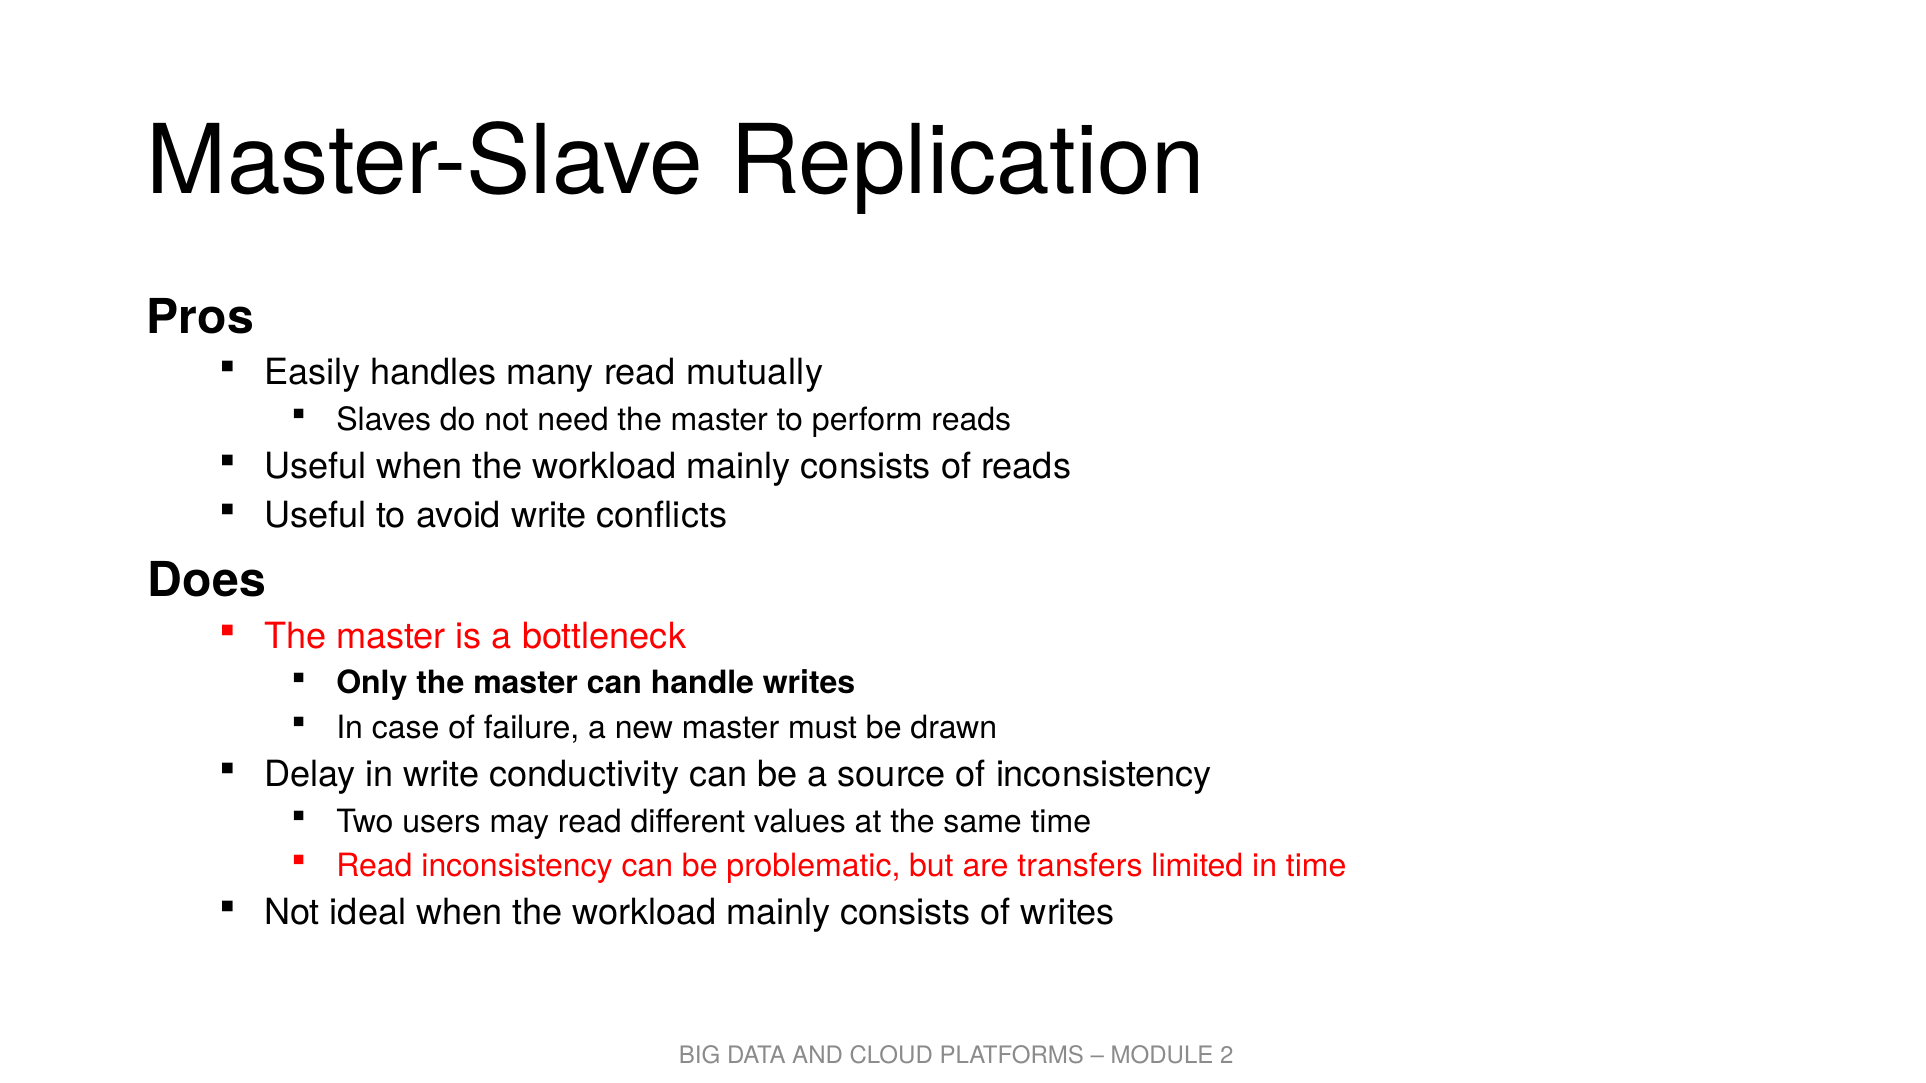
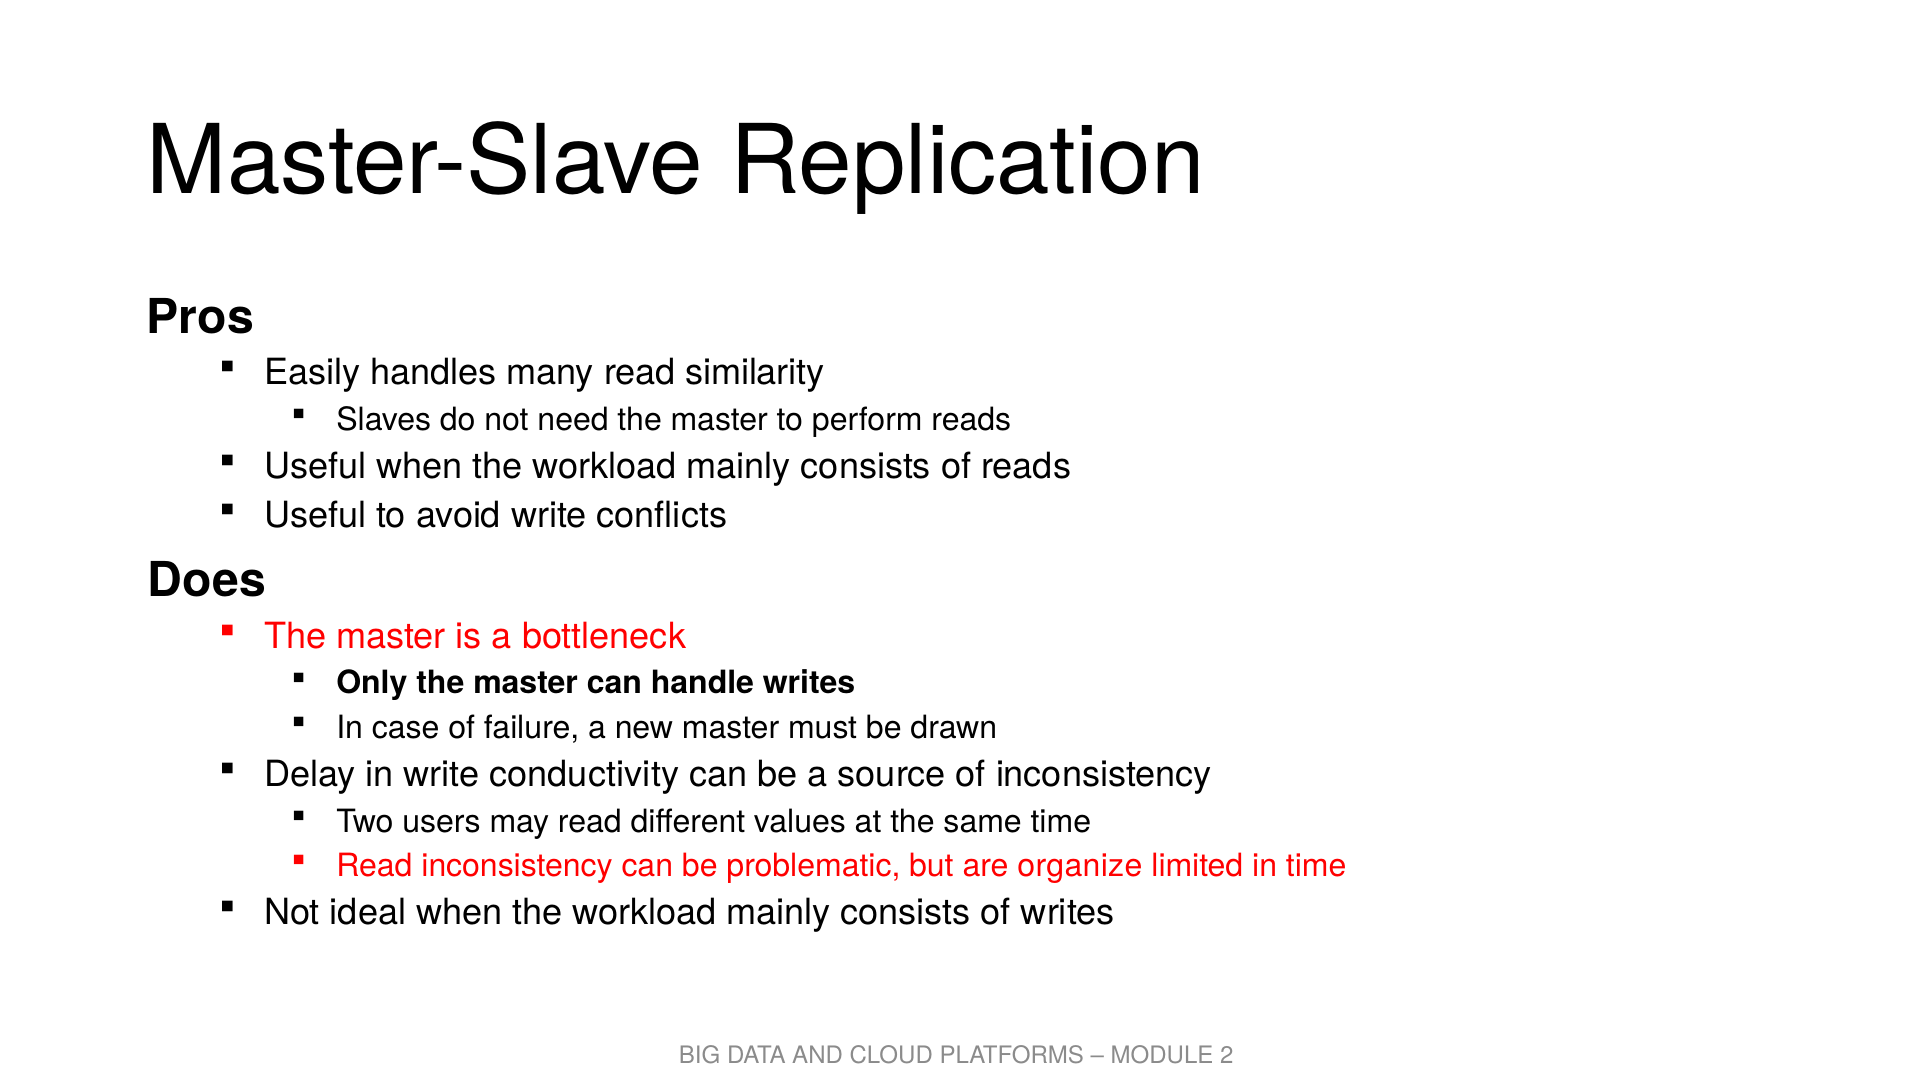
mutually: mutually -> similarity (755, 373)
transfers: transfers -> organize (1080, 866)
